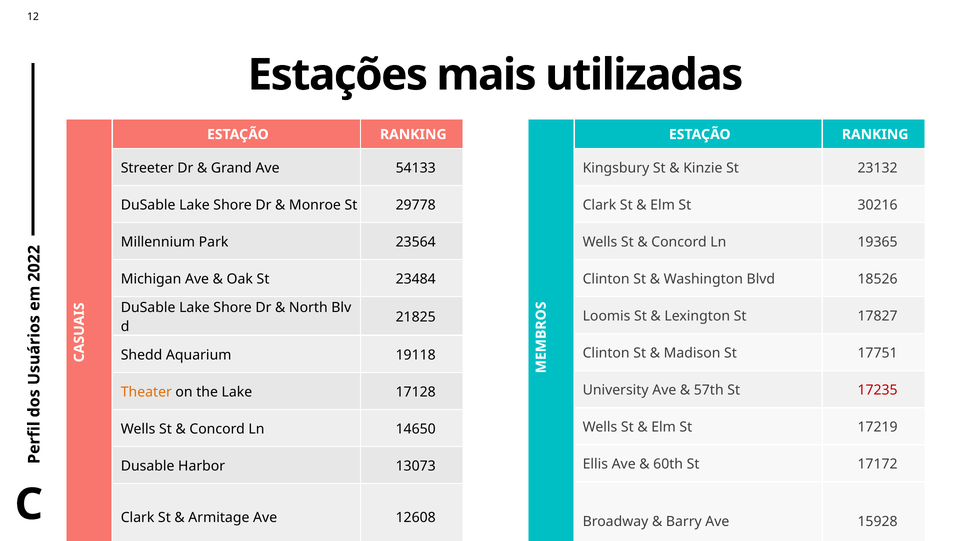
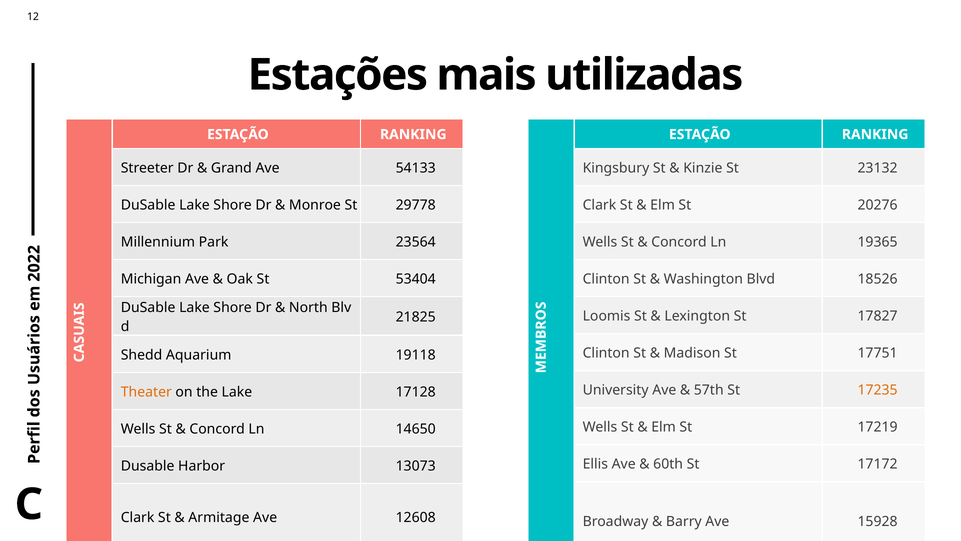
30216: 30216 -> 20276 (878, 205)
23484: 23484 -> 53404 (416, 279)
17235 colour: red -> orange (878, 390)
